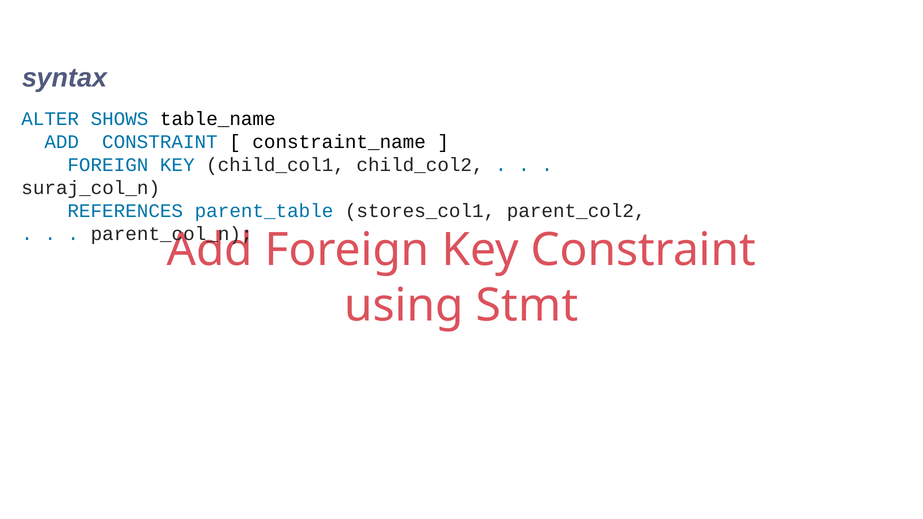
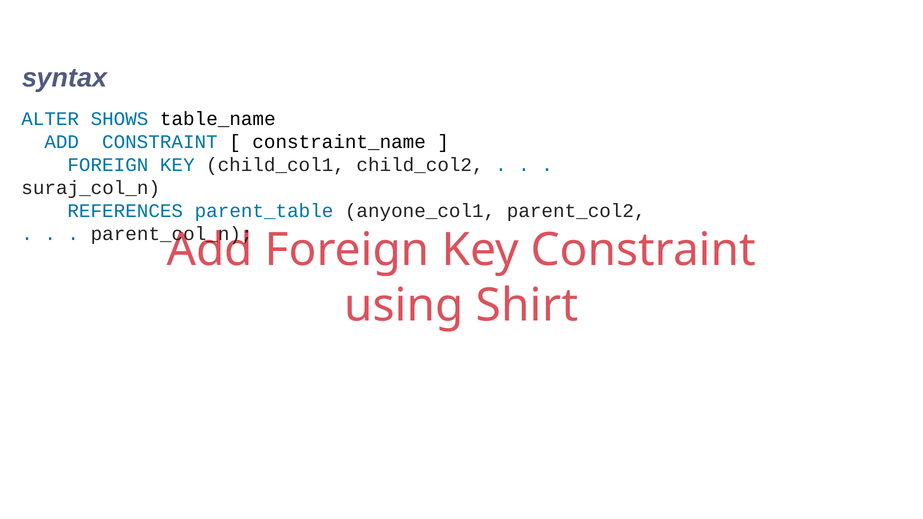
stores_col1: stores_col1 -> anyone_col1 (420, 211)
Stmt: Stmt -> Shirt (527, 306)
